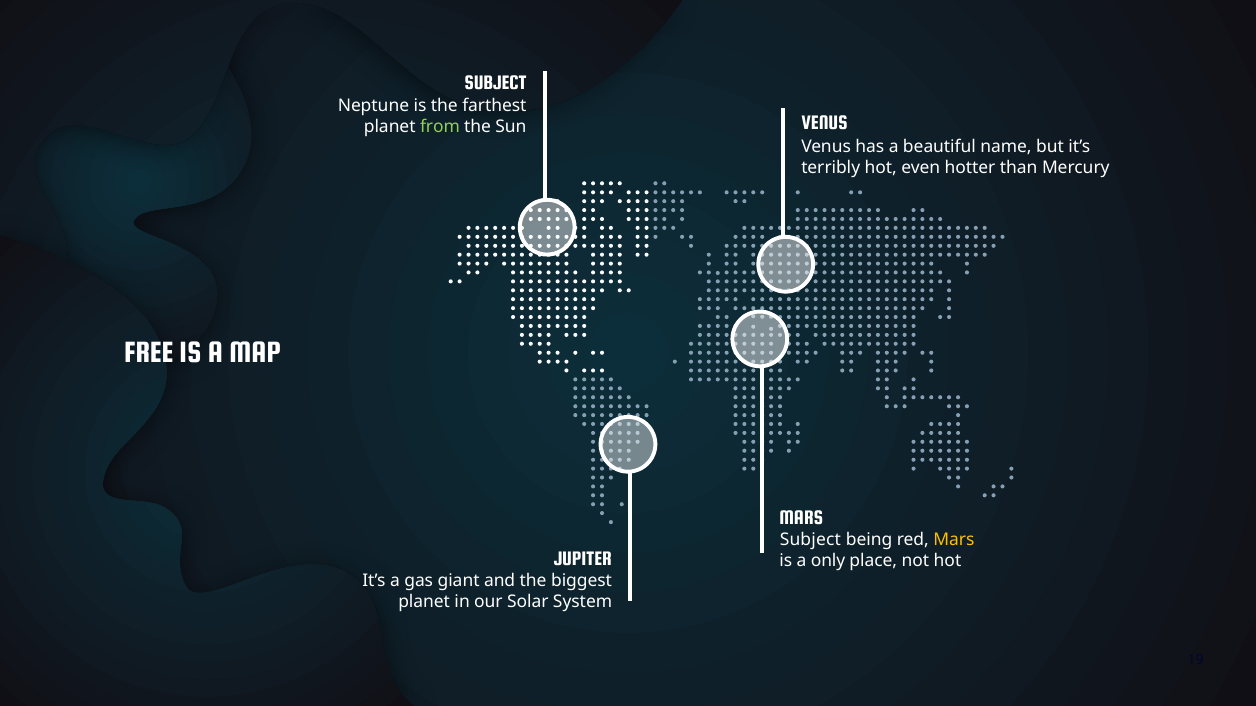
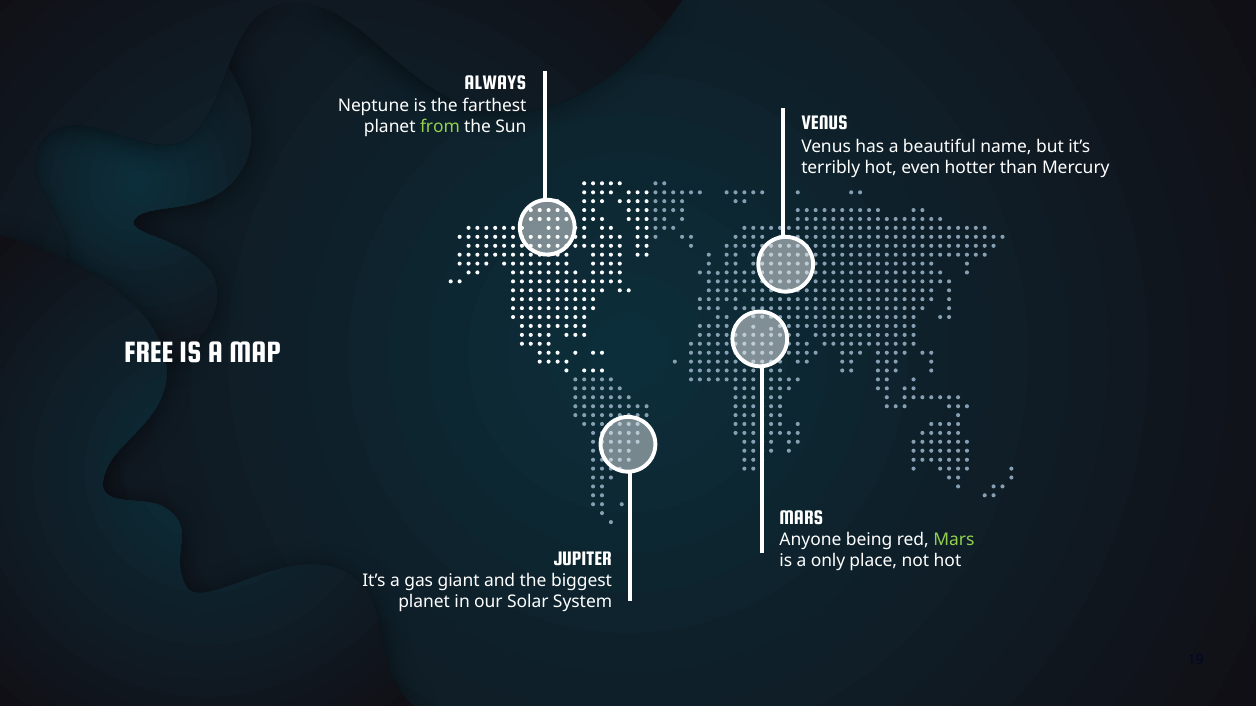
SUBJECT: SUBJECT -> ALWAYS (495, 83)
Subject: Subject -> Anyone (810, 540)
Mars colour: yellow -> light green (954, 540)
